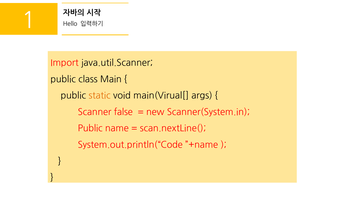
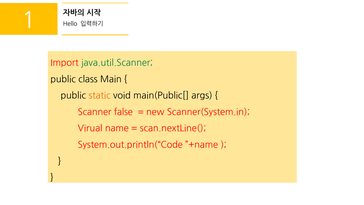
java.util.Scanner colour: black -> green (117, 63)
main(Virual[: main(Virual[ -> main(Public[ (161, 96)
Public: Public -> Virual (90, 128)
